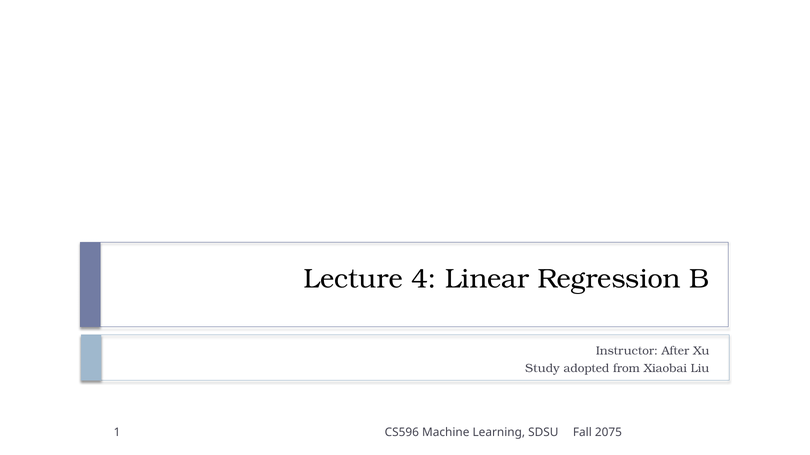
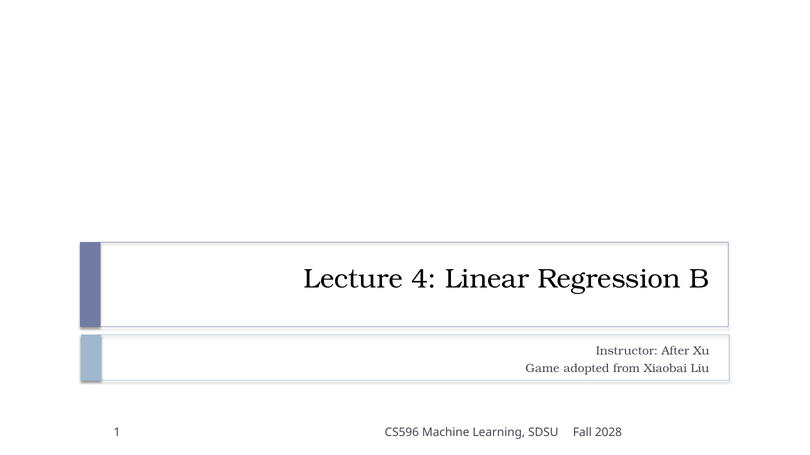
Study: Study -> Game (542, 369)
2075: 2075 -> 2028 (608, 433)
